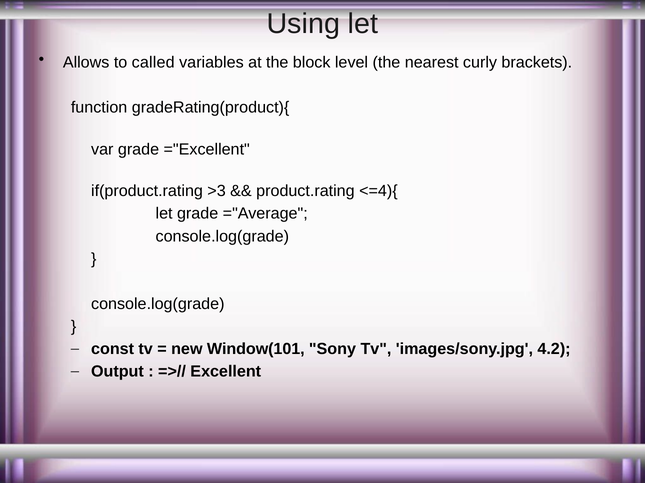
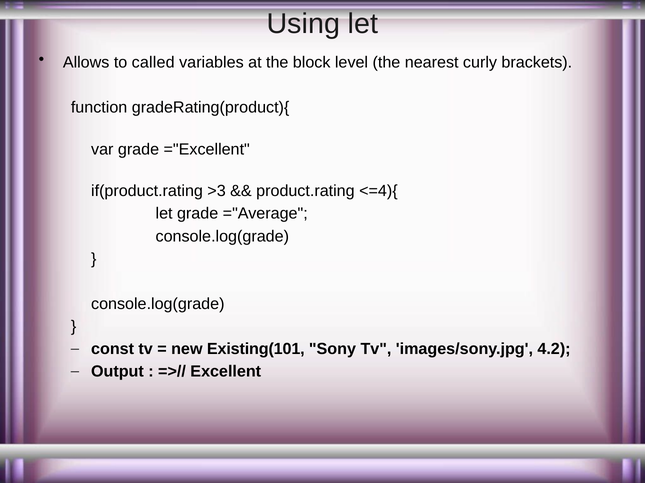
Window(101: Window(101 -> Existing(101 (256, 349)
